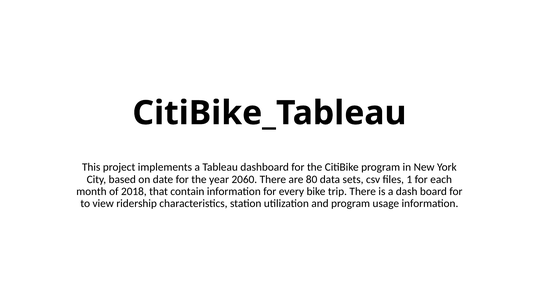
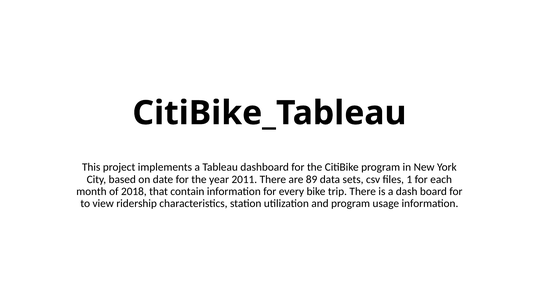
2060: 2060 -> 2011 (244, 179)
80: 80 -> 89 (312, 179)
